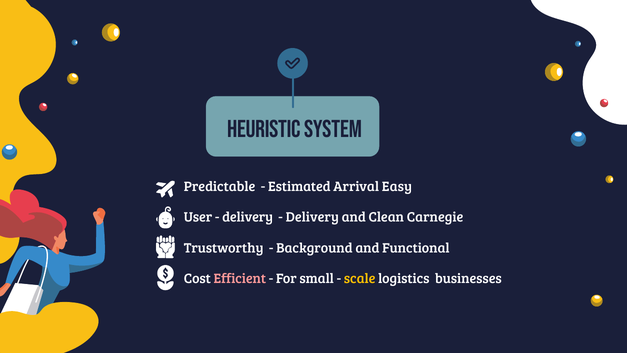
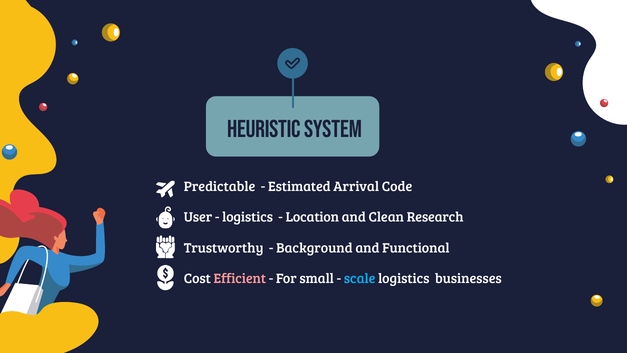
Easy: Easy -> Code (397, 186)
delivery: delivery -> logistics (248, 217)
Delivery: Delivery -> Location (312, 217)
Carnegie: Carnegie -> Research (435, 217)
scale colour: yellow -> light blue (360, 278)
